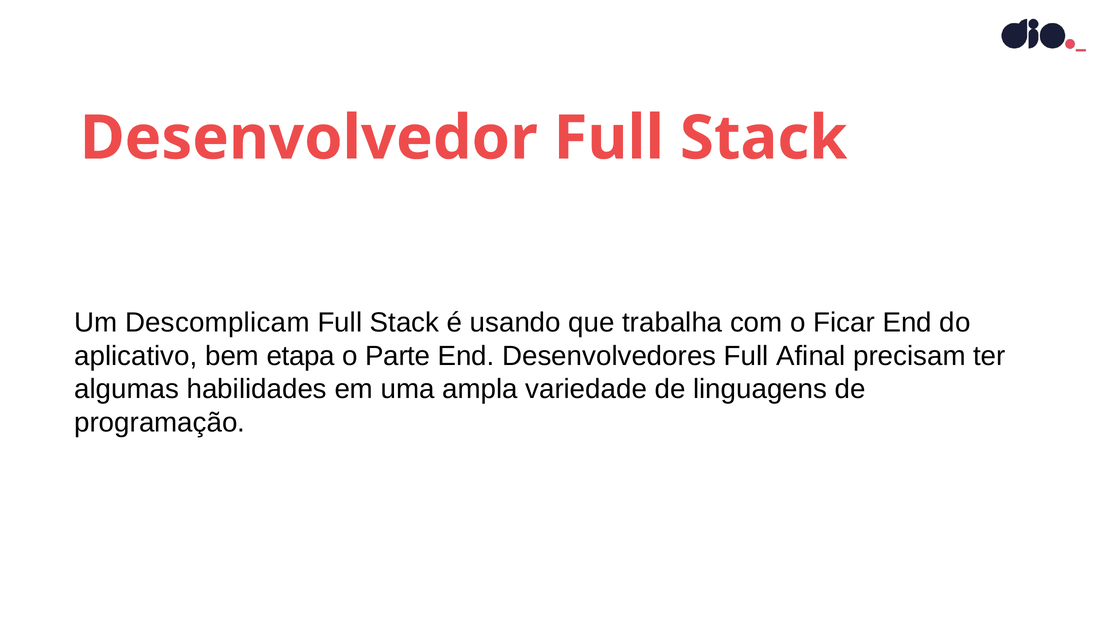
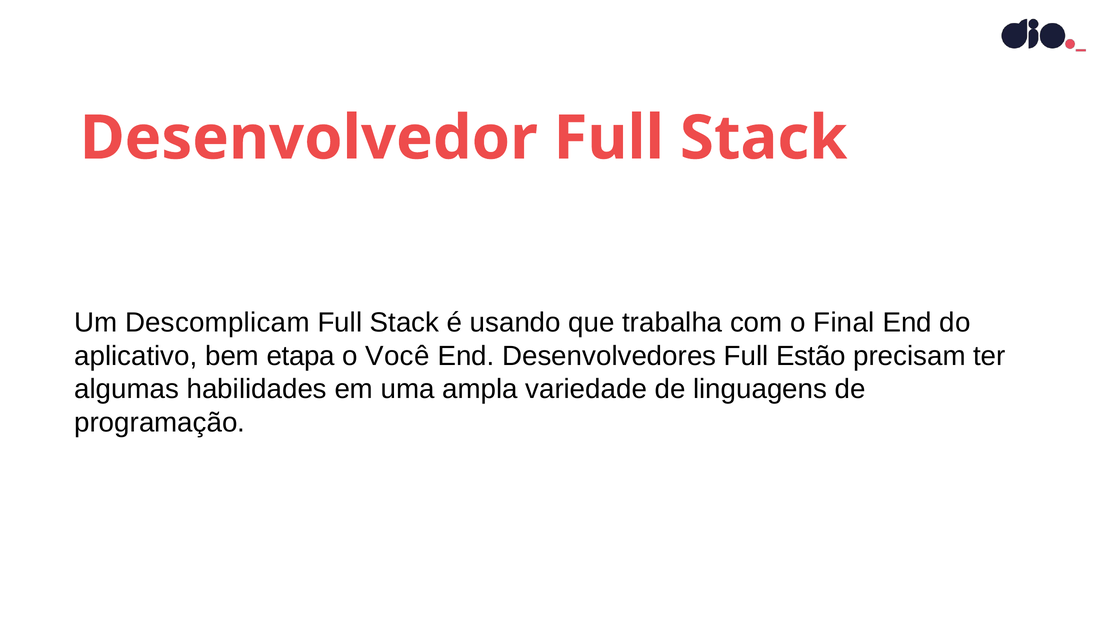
Ficar: Ficar -> Final (844, 323)
Parte: Parte -> Você (397, 356)
Afinal: Afinal -> Estão (811, 356)
